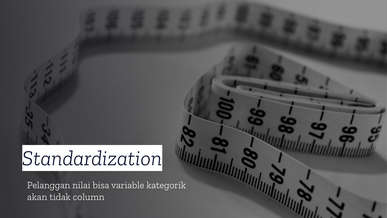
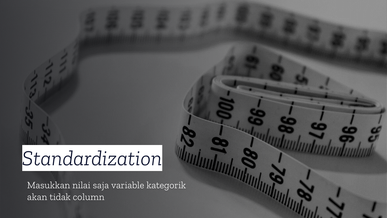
Pelanggan: Pelanggan -> Masukkan (49, 185)
bisa: bisa -> saja (101, 185)
